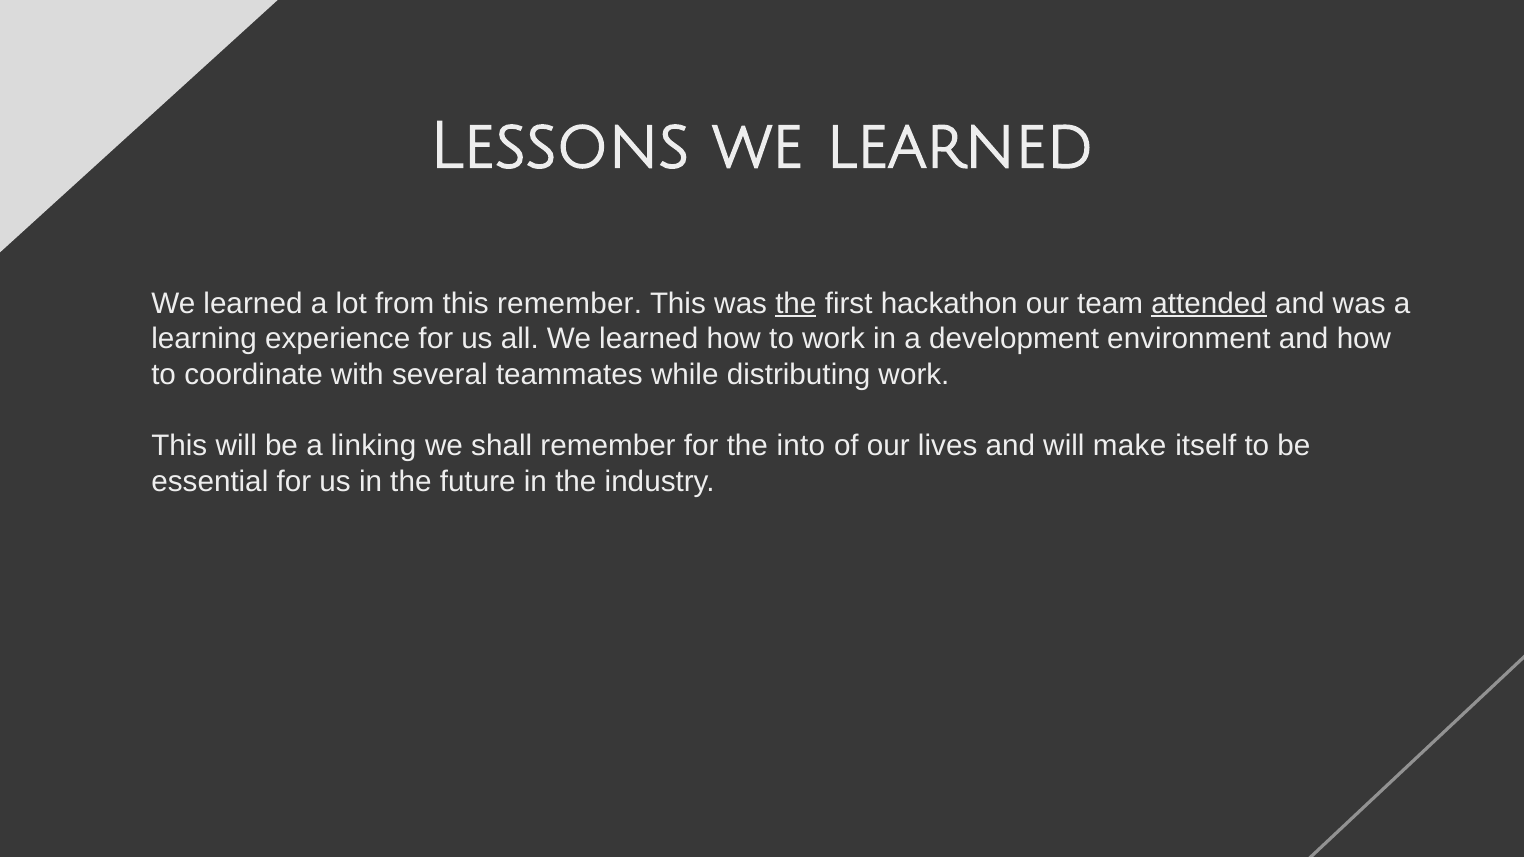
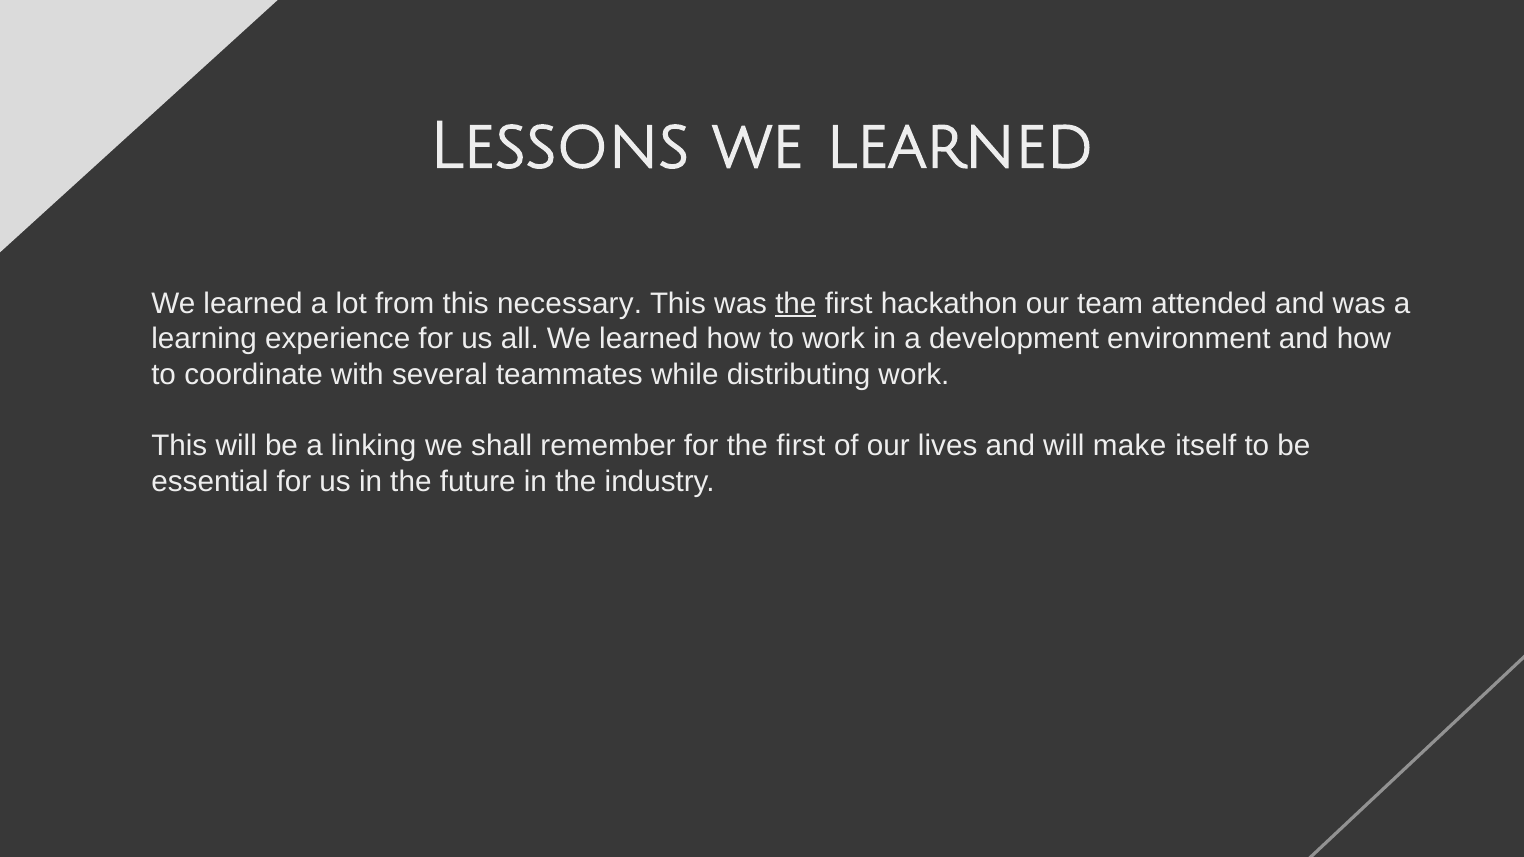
this remember: remember -> necessary (570, 304)
attended underline: present -> none (1209, 304)
for the into: into -> first (801, 446)
